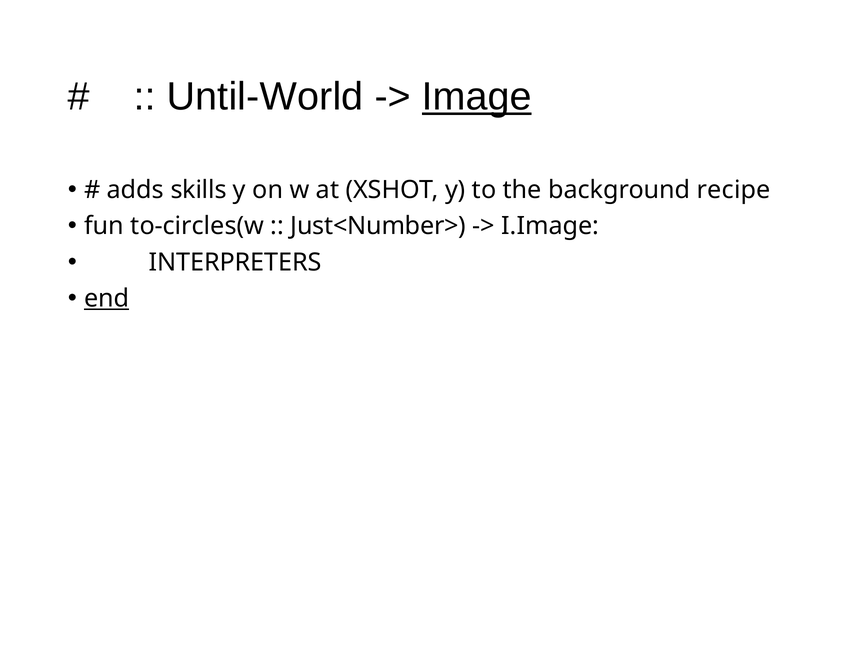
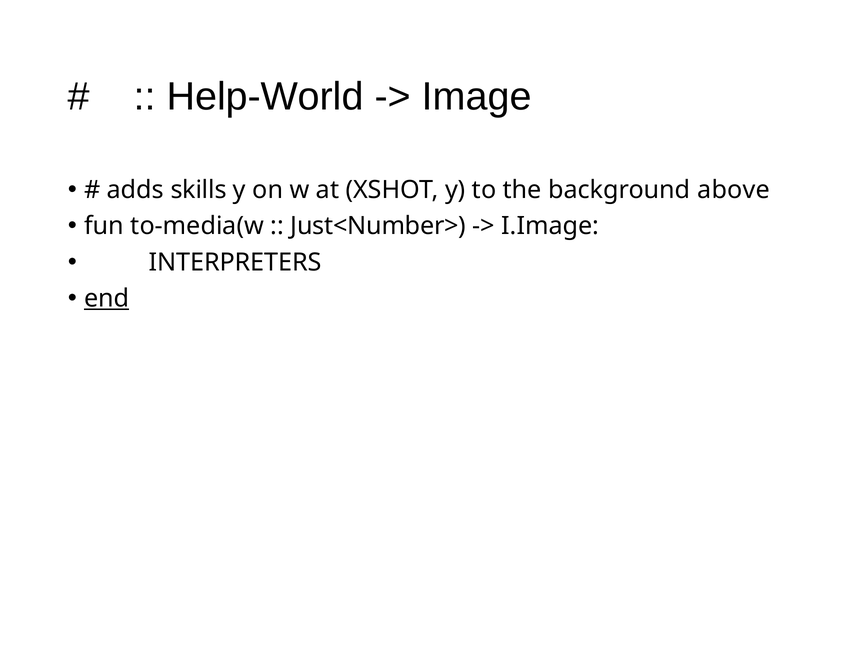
Until-World: Until-World -> Help-World (265, 97)
Image underline: present -> none (477, 97)
recipe: recipe -> above (734, 190)
to-circles(w: to-circles(w -> to-media(w (197, 226)
